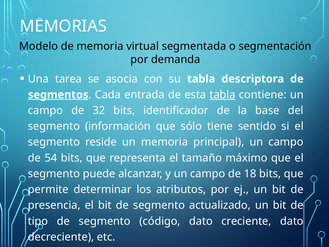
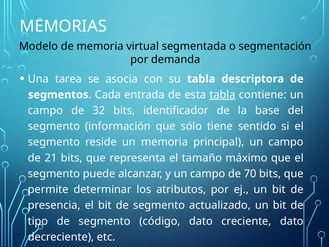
segmentos underline: present -> none (58, 95)
54: 54 -> 21 (51, 158)
18: 18 -> 70 (250, 174)
